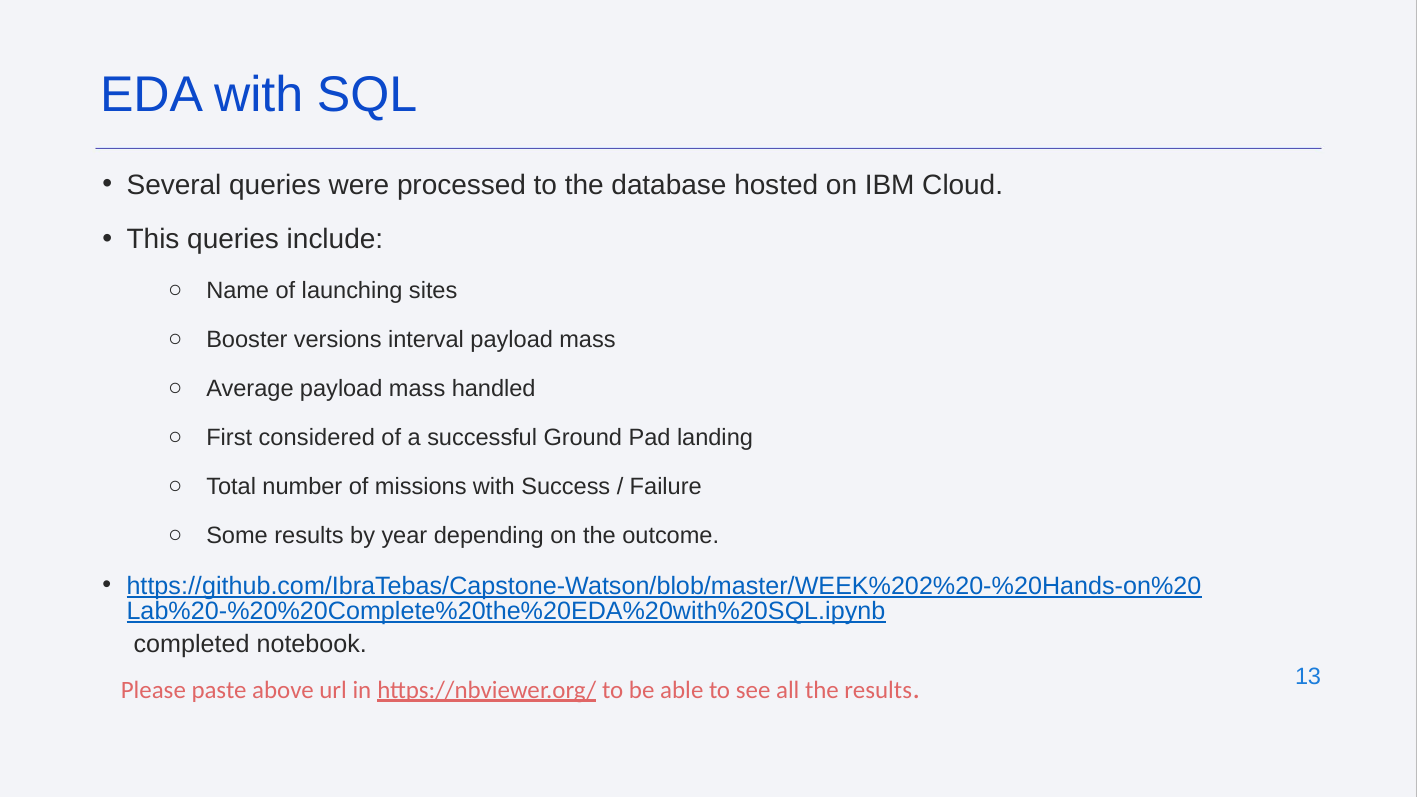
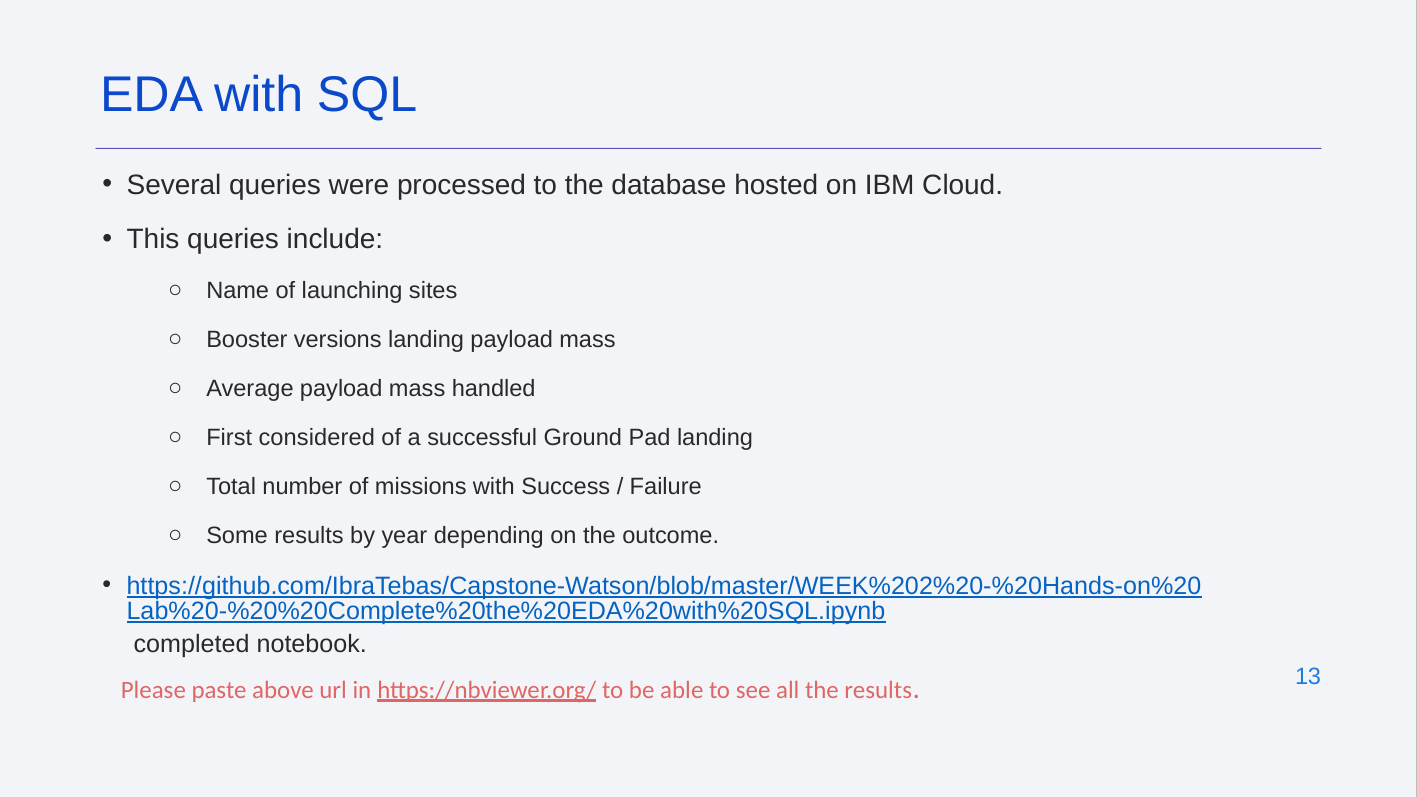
versions interval: interval -> landing (426, 340)
